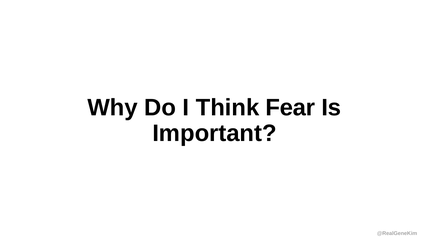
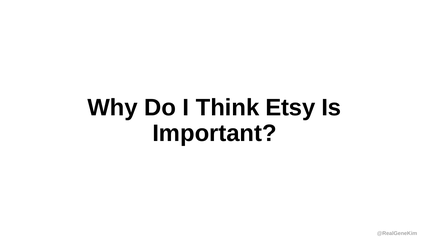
Fear: Fear -> Etsy (290, 108)
